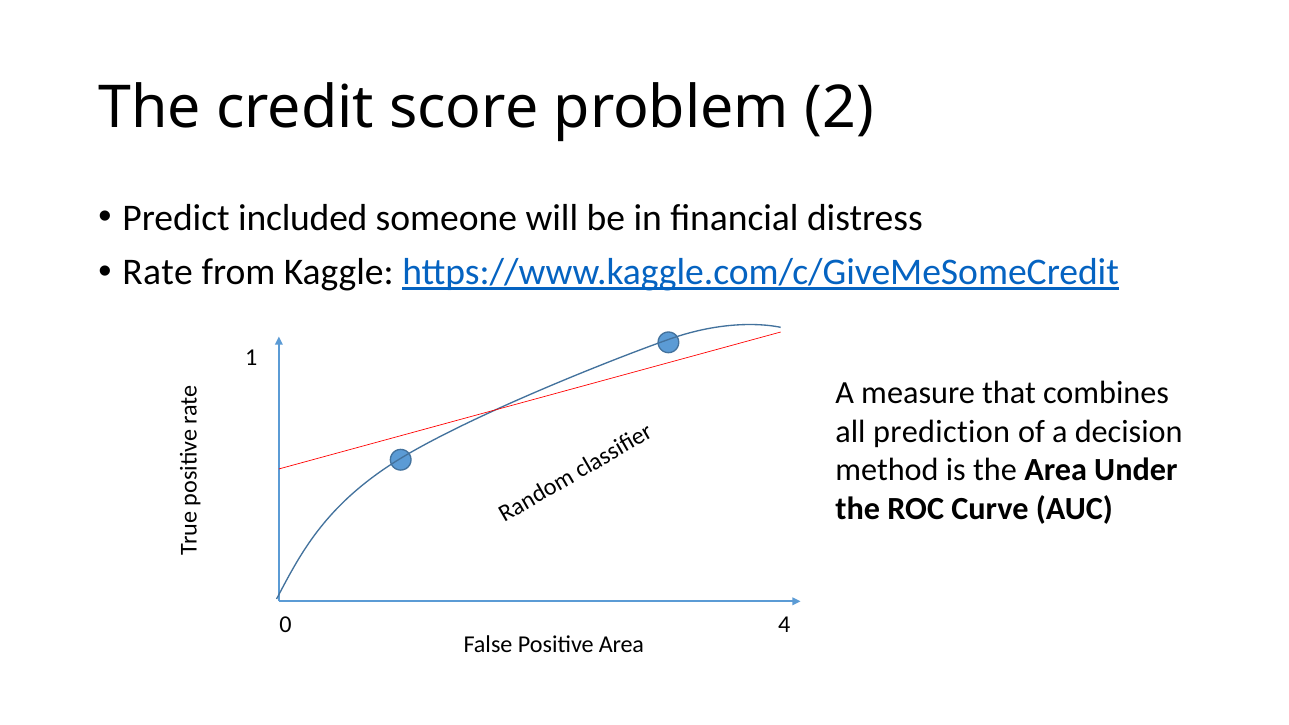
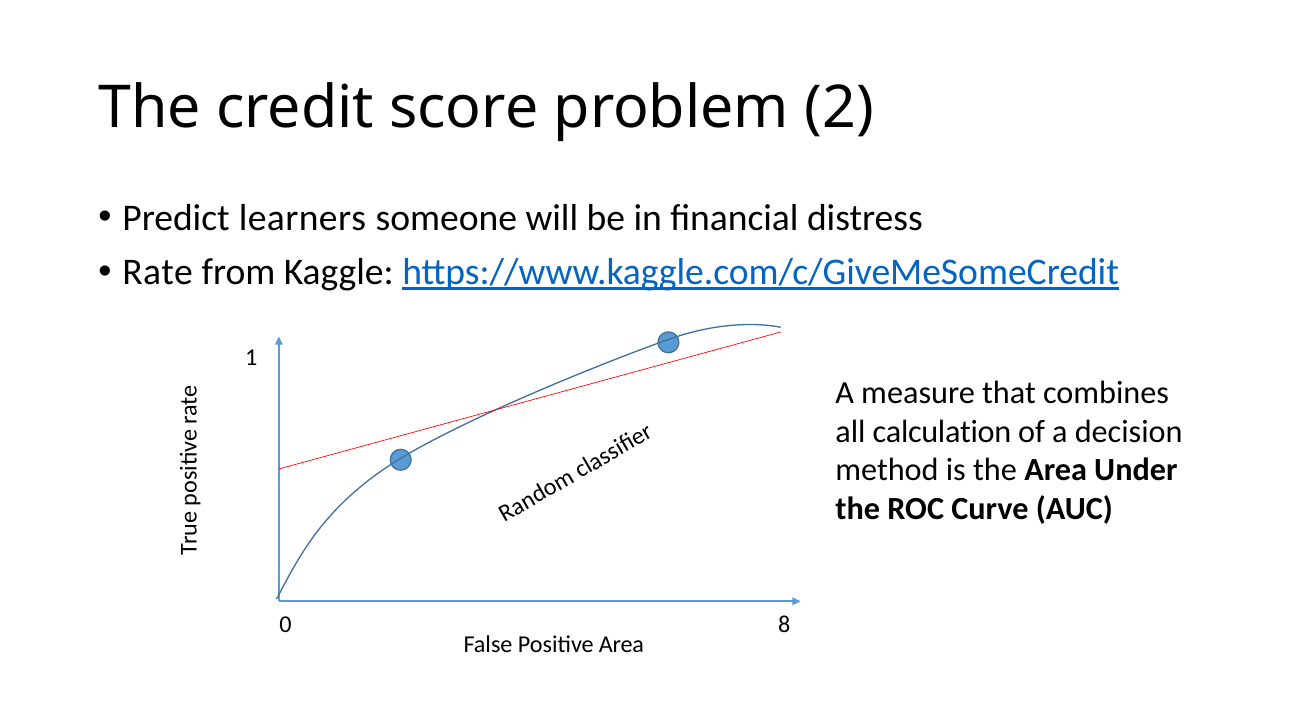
included: included -> learners (303, 218)
prediction: prediction -> calculation (942, 432)
4: 4 -> 8 (784, 625)
